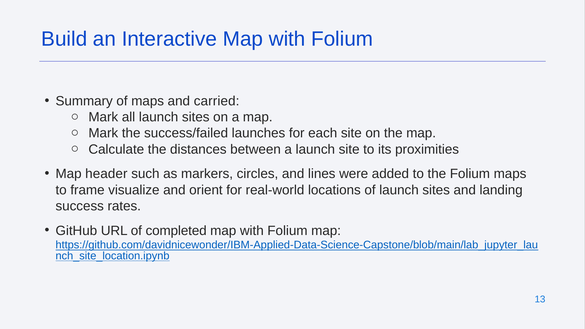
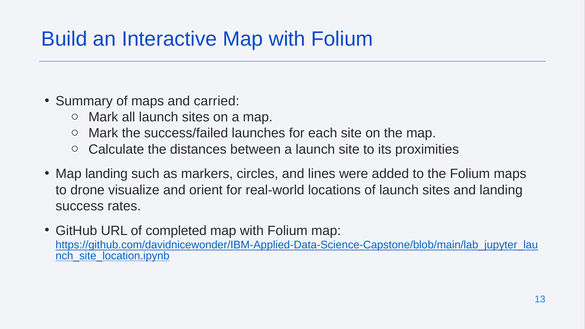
Map header: header -> landing (106, 174)
frame: frame -> drone (87, 190)
